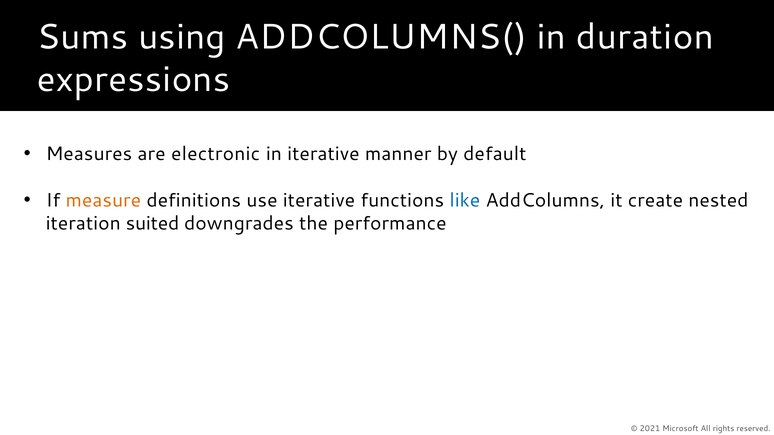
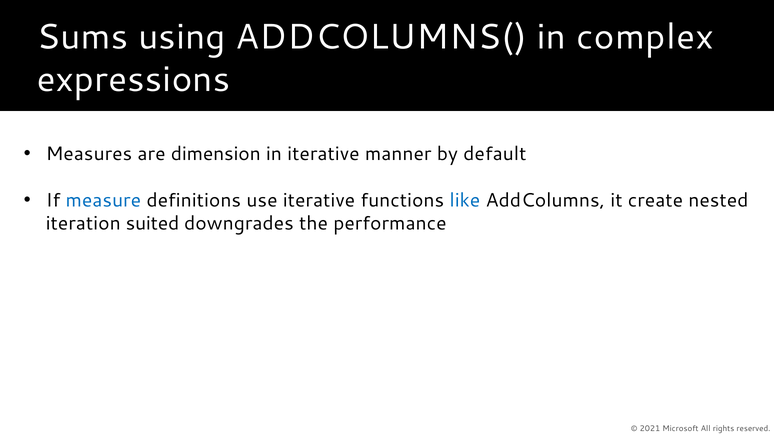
duration: duration -> complex (645, 37)
electronic: electronic -> dimension (216, 154)
measure colour: orange -> blue (103, 200)
